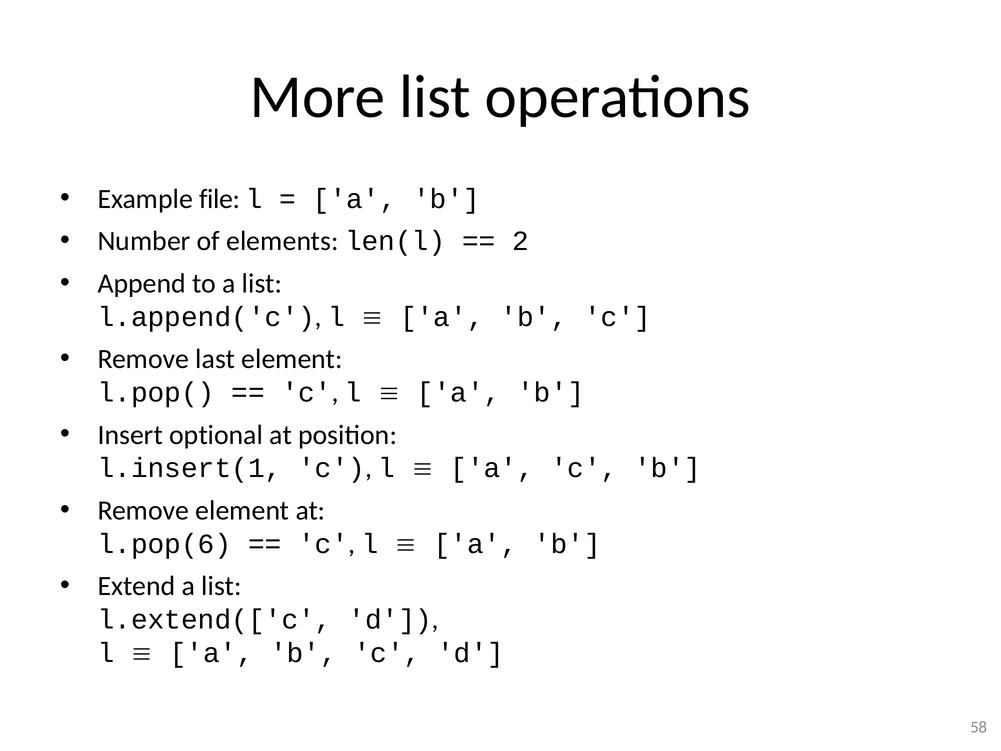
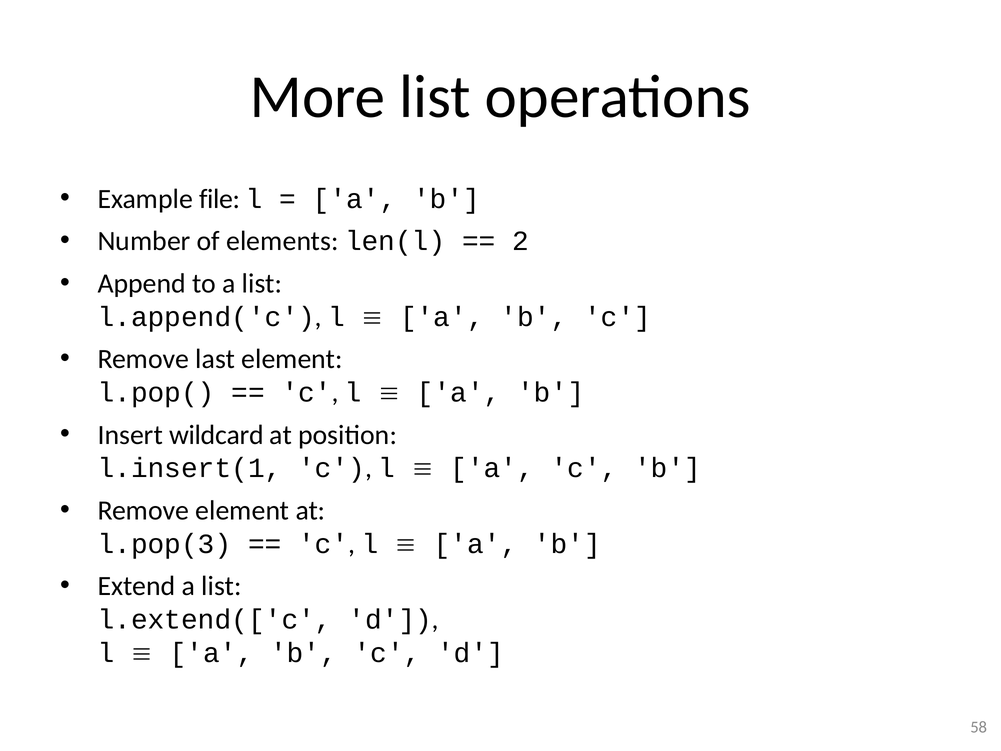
optional: optional -> wildcard (216, 435)
l.pop(6: l.pop(6 -> l.pop(3 (164, 544)
